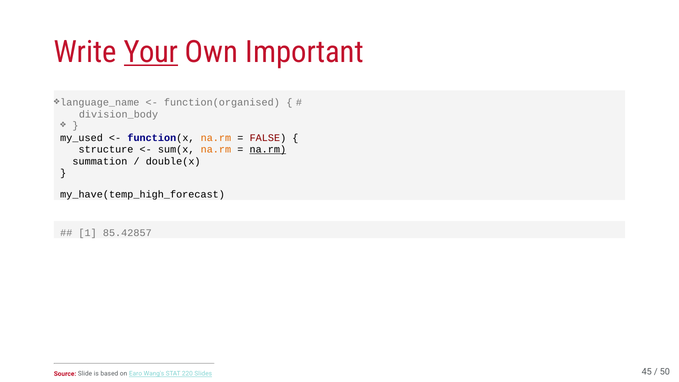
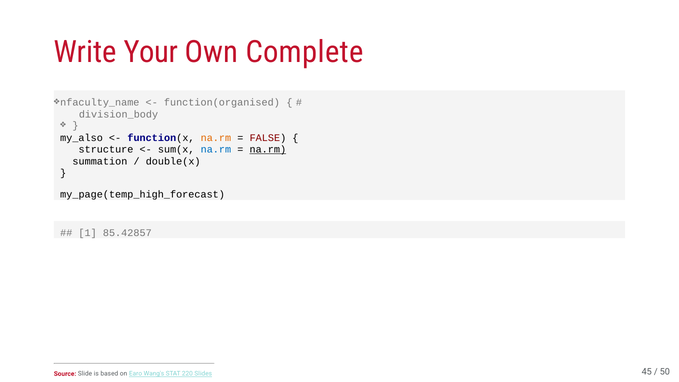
Your underline: present -> none (151, 52)
Important: Important -> Complete (304, 52)
language_name: language_name -> nfaculty_name (100, 102)
my_used: my_used -> my_also (82, 138)
na.rm colour: orange -> blue (216, 150)
my_have(temp_high_forecast: my_have(temp_high_forecast -> my_page(temp_high_forecast (143, 195)
